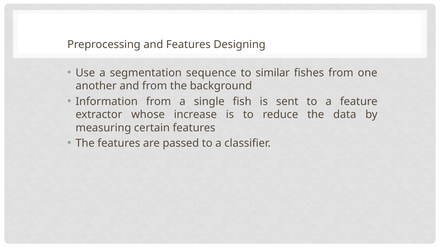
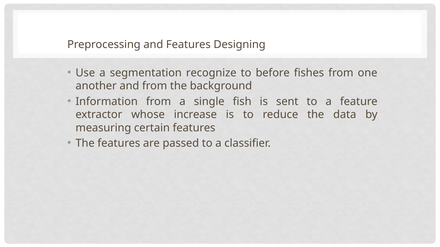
sequence: sequence -> recognize (211, 73)
similar: similar -> before (273, 73)
